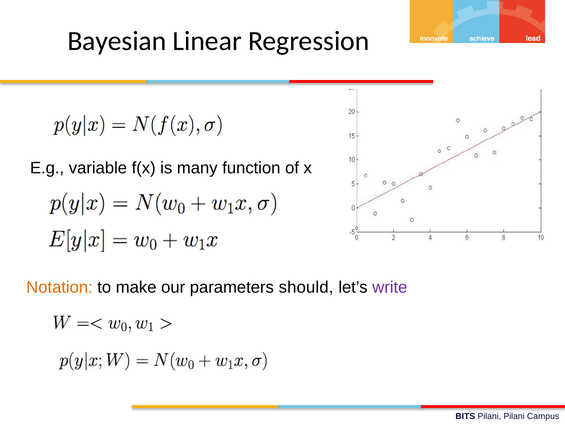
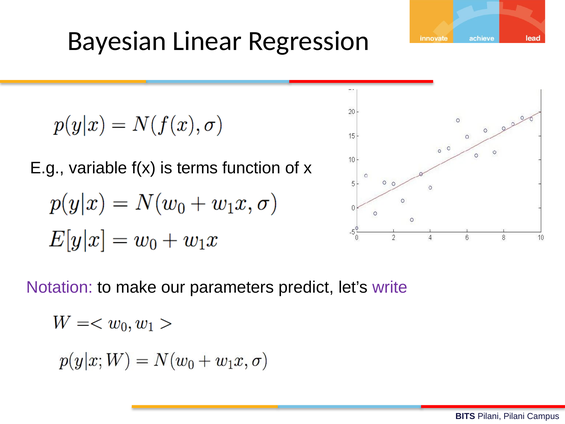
many: many -> terms (197, 168)
Notation colour: orange -> purple (59, 287)
should: should -> predict (306, 287)
